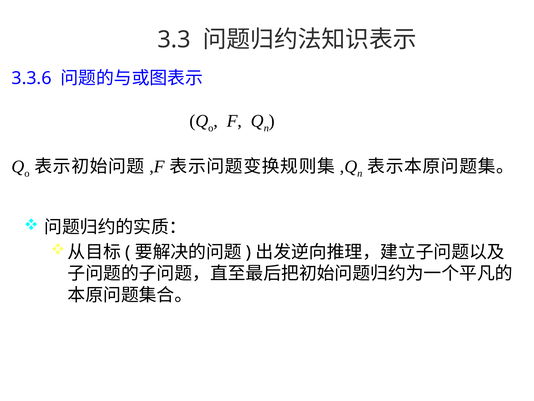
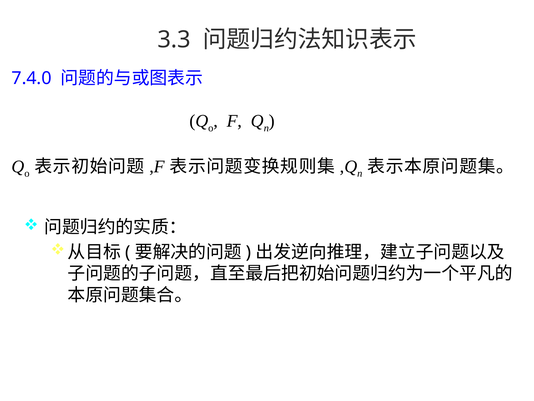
3.3.6: 3.3.6 -> 7.4.0 (32, 78)
